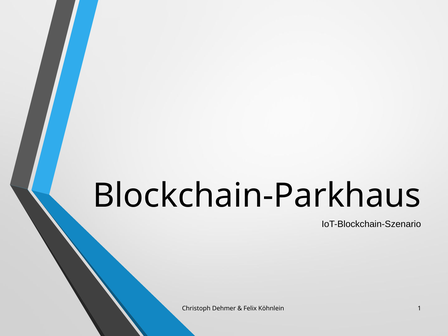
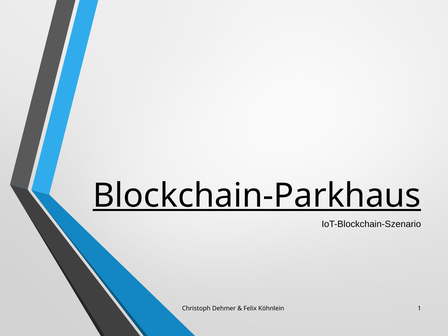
Blockchain-Parkhaus underline: none -> present (257, 196)
